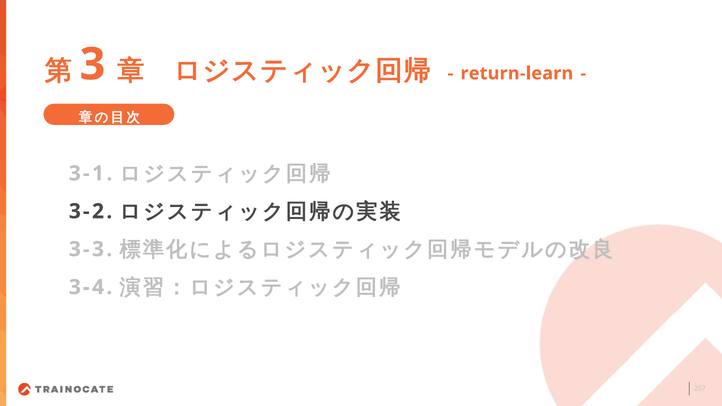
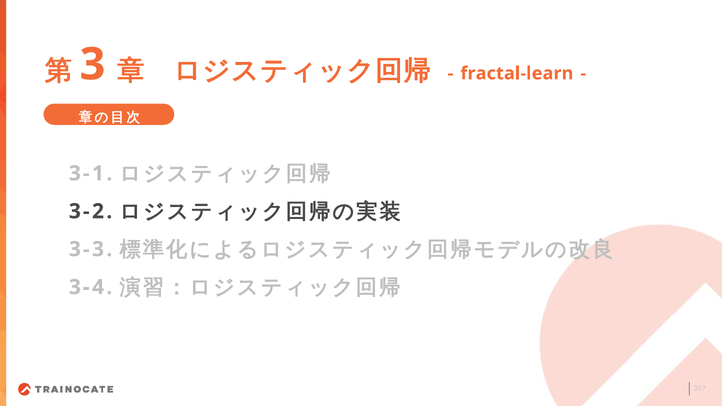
return-learn: return-learn -> fractal-learn (517, 73)
